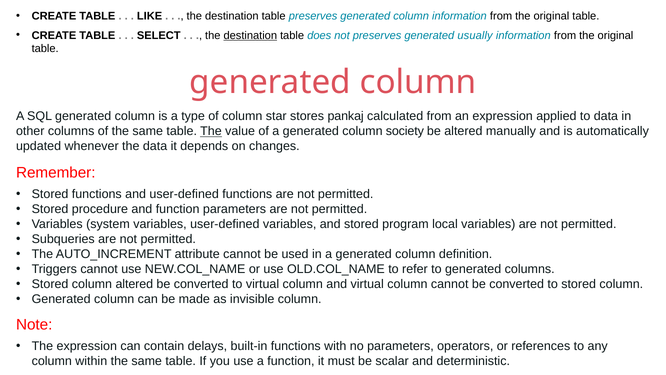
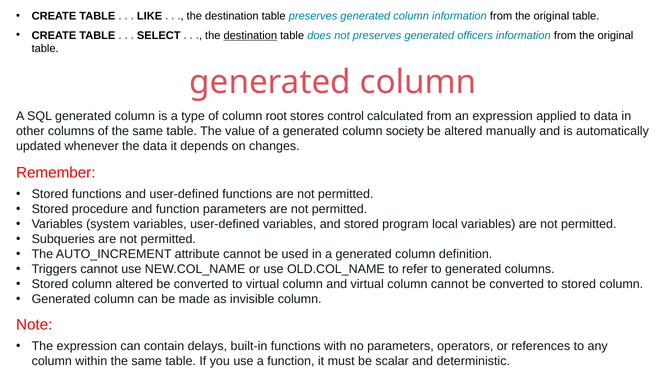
usually: usually -> officers (475, 35)
star: star -> root (276, 116)
pankaj: pankaj -> control (346, 116)
The underline: present -> none (211, 131)
